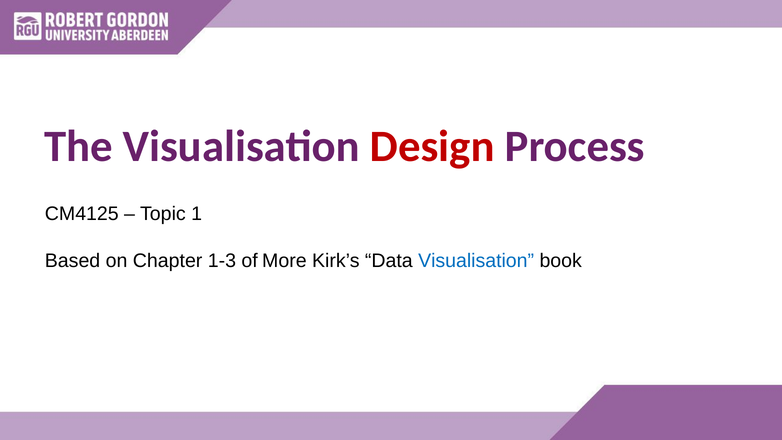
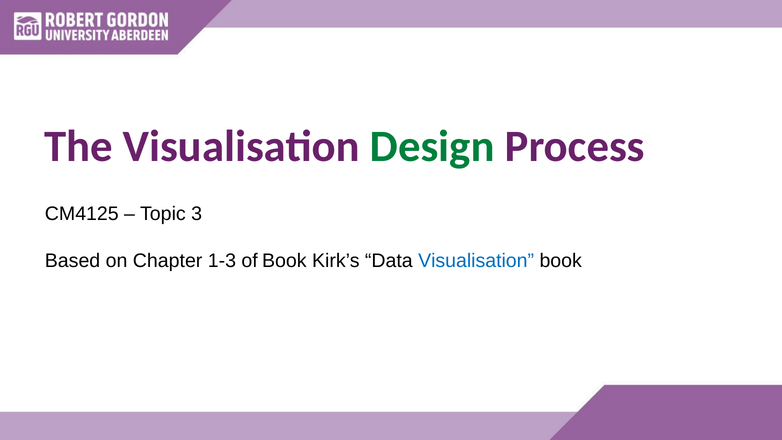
Design colour: red -> green (432, 147)
1: 1 -> 3 (197, 214)
of More: More -> Book (284, 261)
